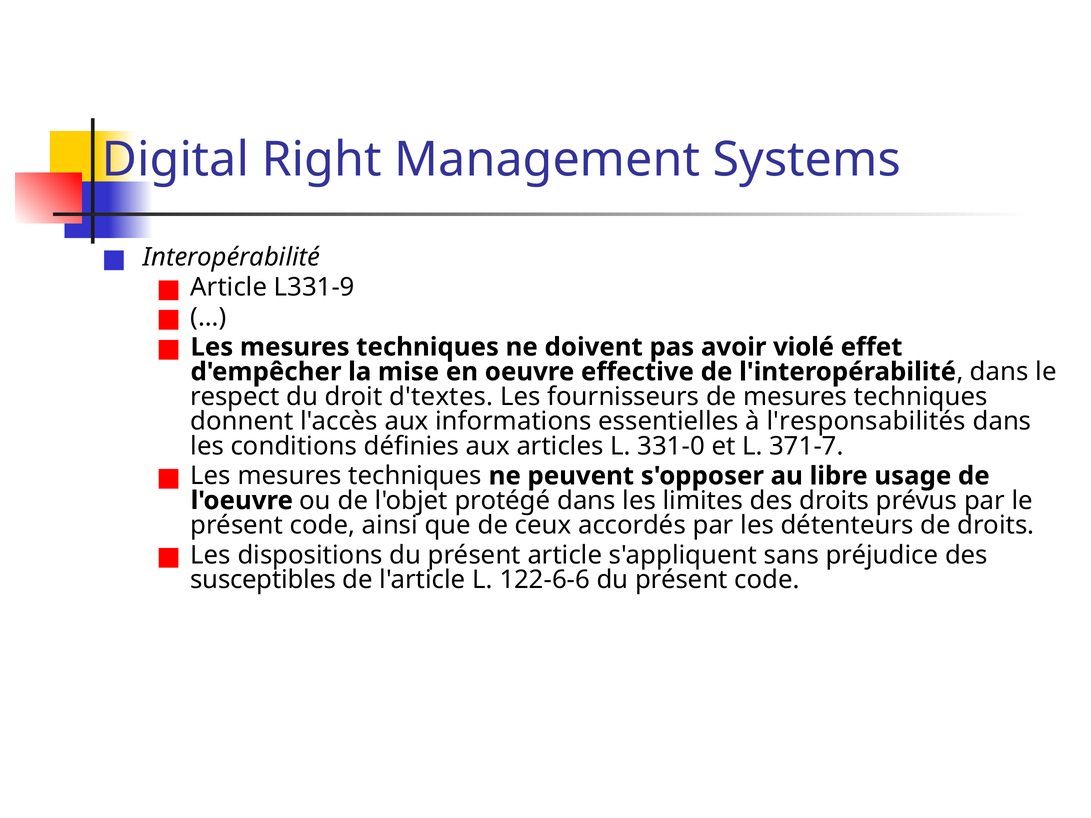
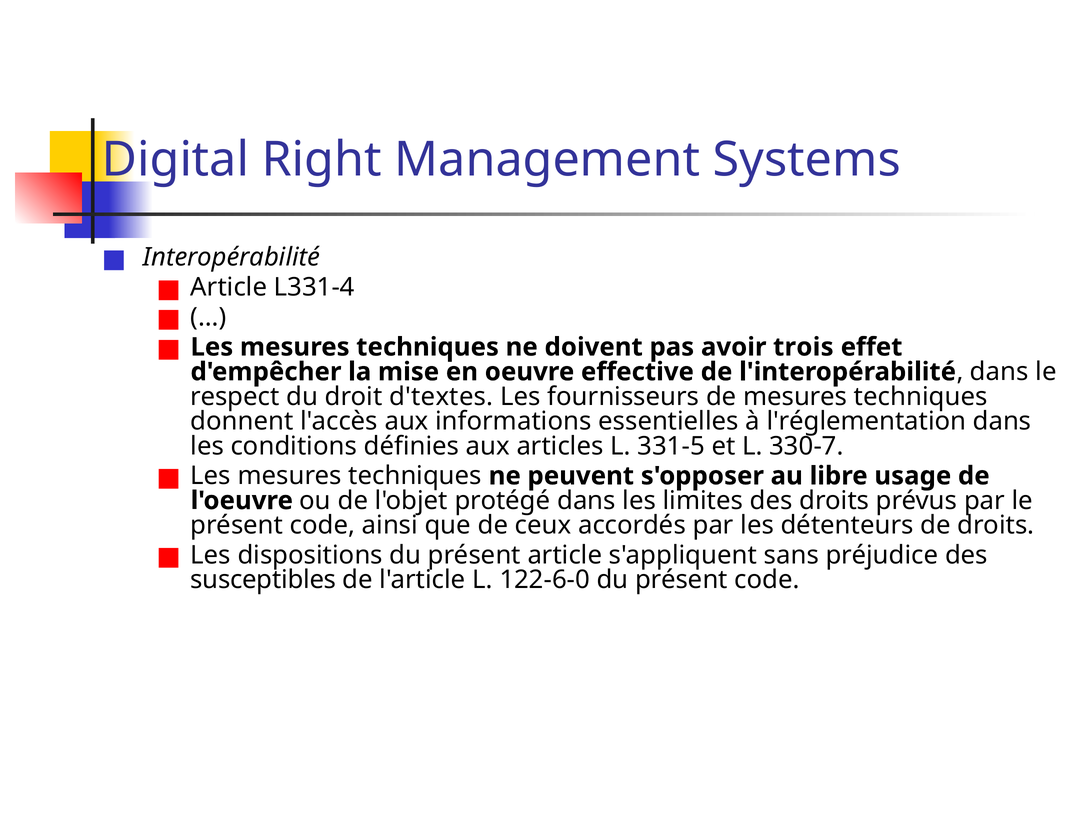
L331-9: L331-9 -> L331-4 (314, 287)
violé: violé -> trois (803, 347)
l'responsabilités: l'responsabilités -> l'réglementation (866, 421)
331-0: 331-0 -> 331-5 (671, 446)
371-7: 371-7 -> 330-7 (806, 446)
122-6-6: 122-6-6 -> 122-6-0 (545, 580)
